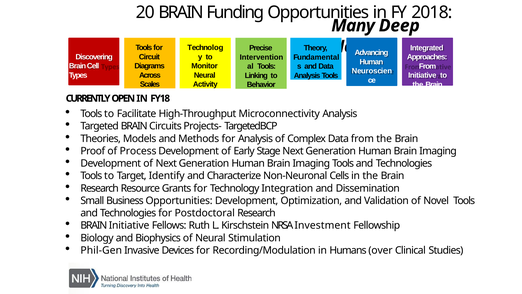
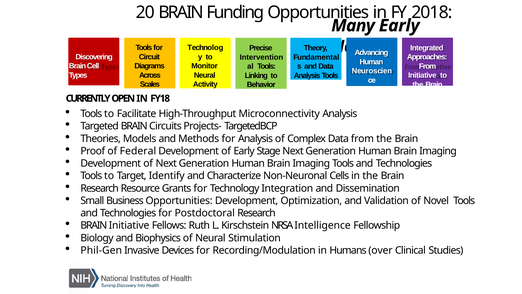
Deep: Deep -> Early (399, 26)
Process: Process -> Federal (138, 151)
Investment: Investment -> Intelligence (323, 225)
